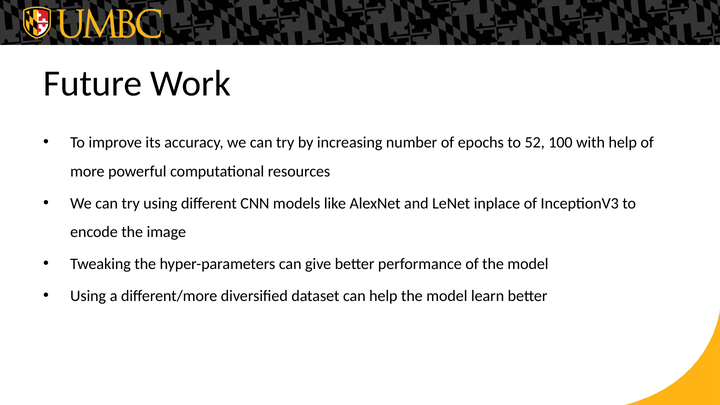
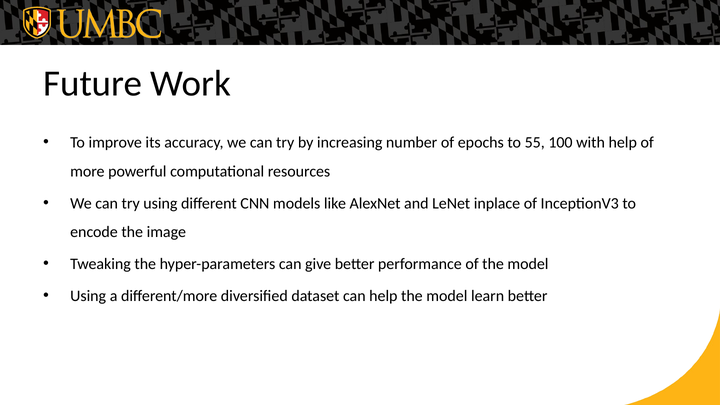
52: 52 -> 55 (535, 143)
